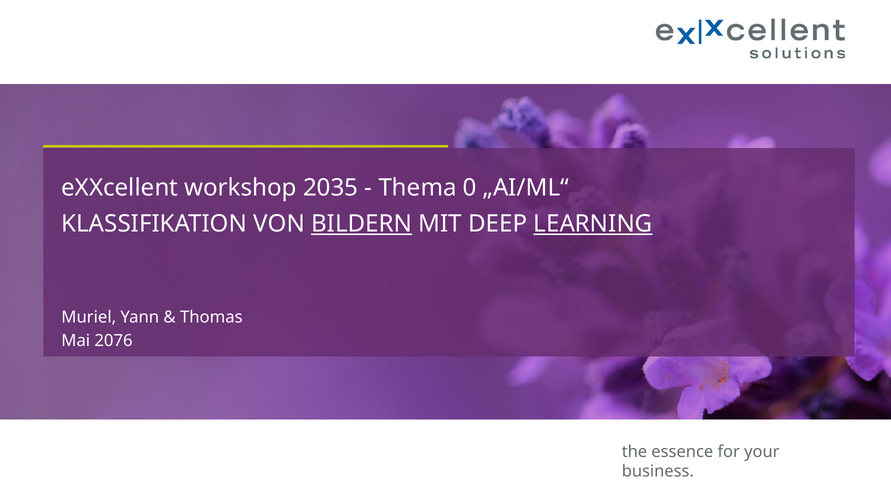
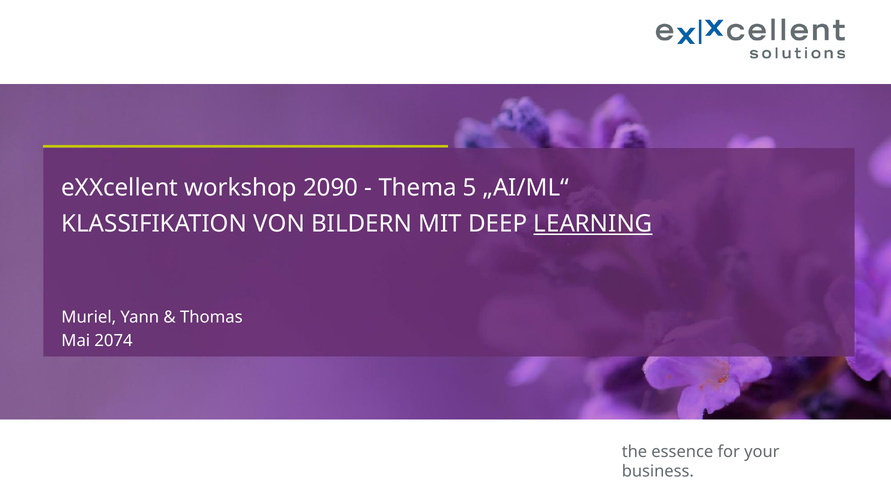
2035: 2035 -> 2090 (331, 188)
0: 0 -> 5 (470, 188)
BILDERN underline: present -> none (362, 224)
2076: 2076 -> 2074 (114, 341)
